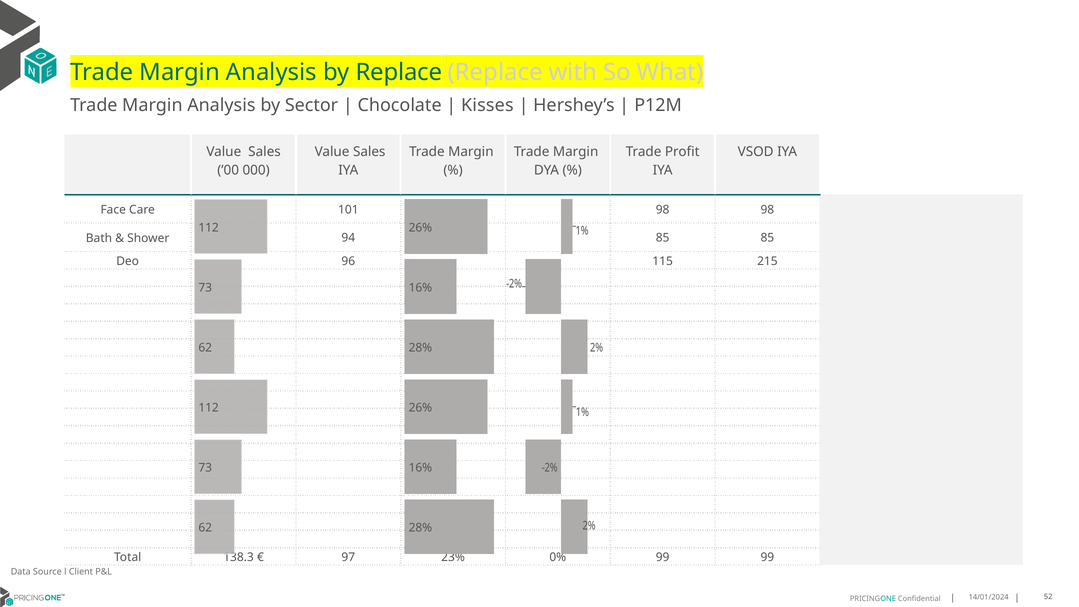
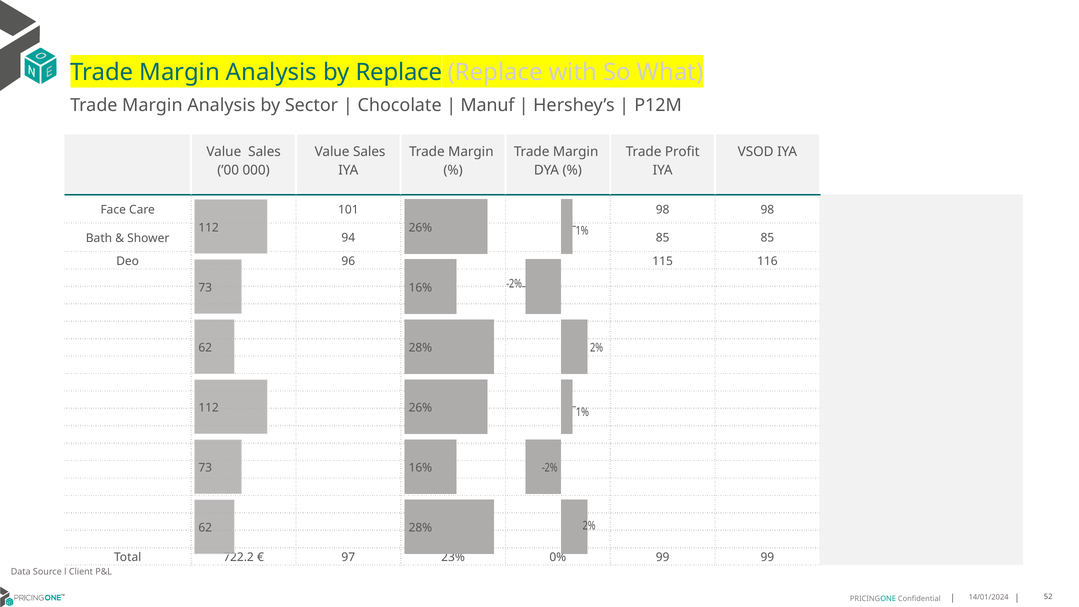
Kisses: Kisses -> Manuf (488, 105)
215: 215 -> 116 (767, 261)
138.3: 138.3 -> 722.2 (239, 557)
